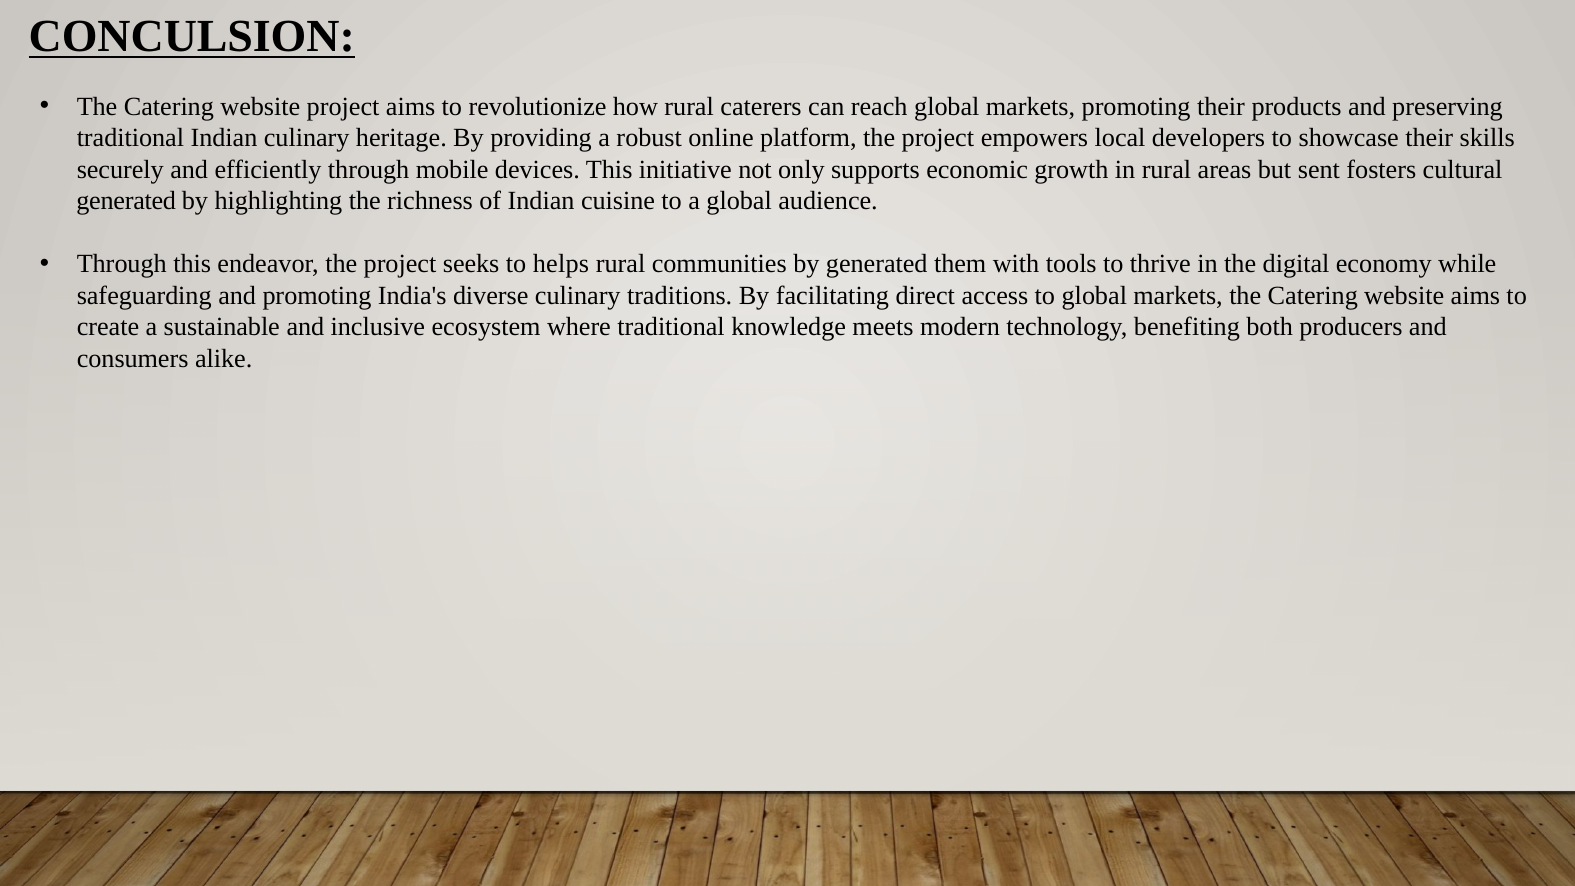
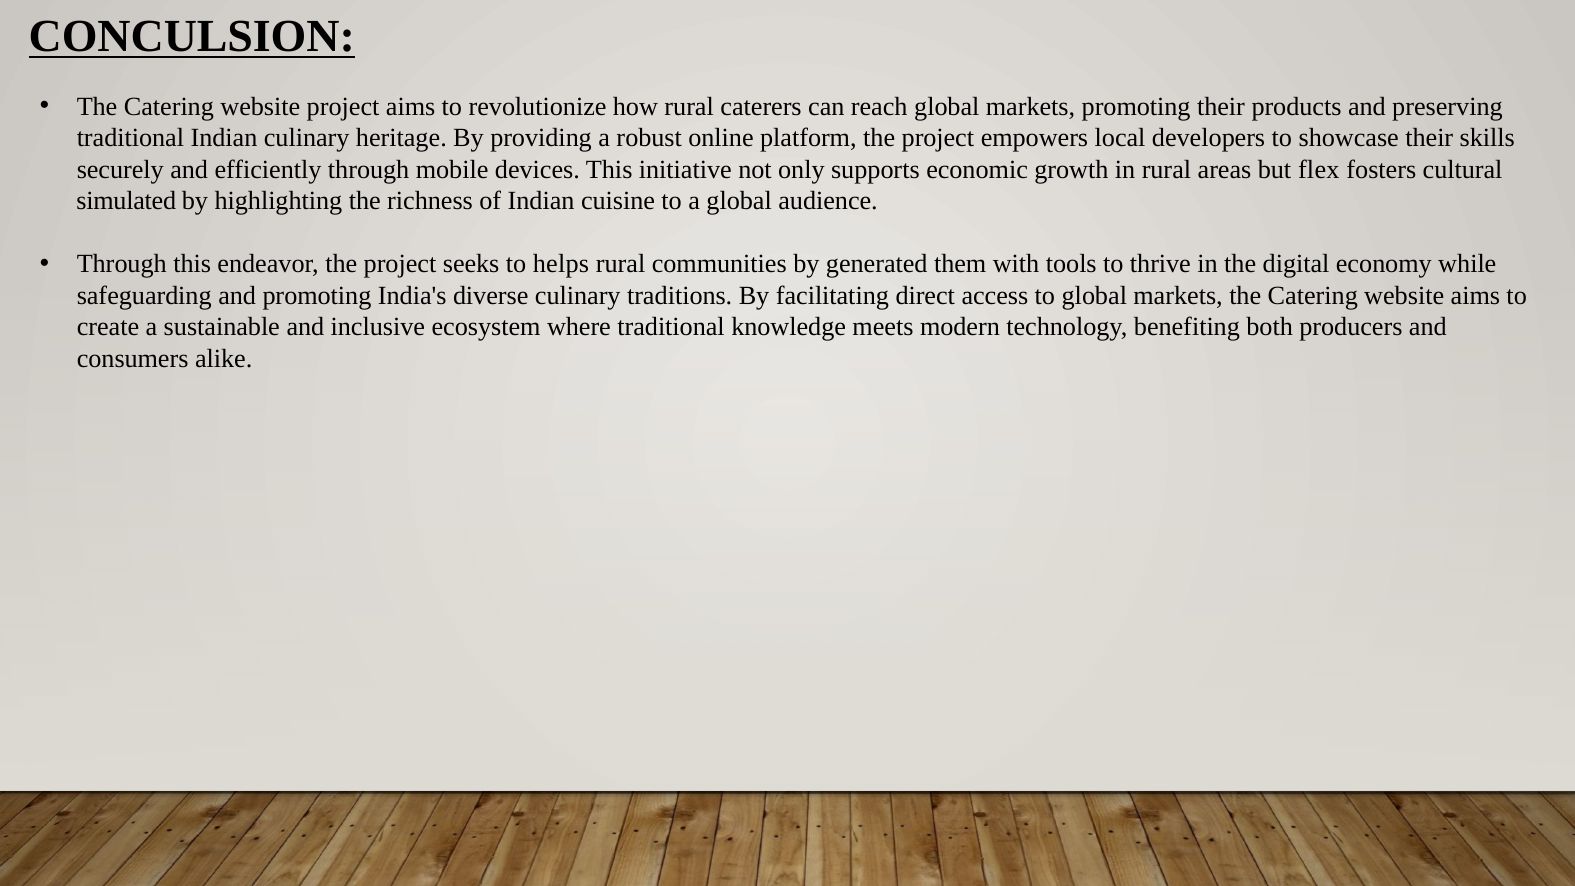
sent: sent -> flex (1319, 170)
generated: generated -> simulated (126, 201)
